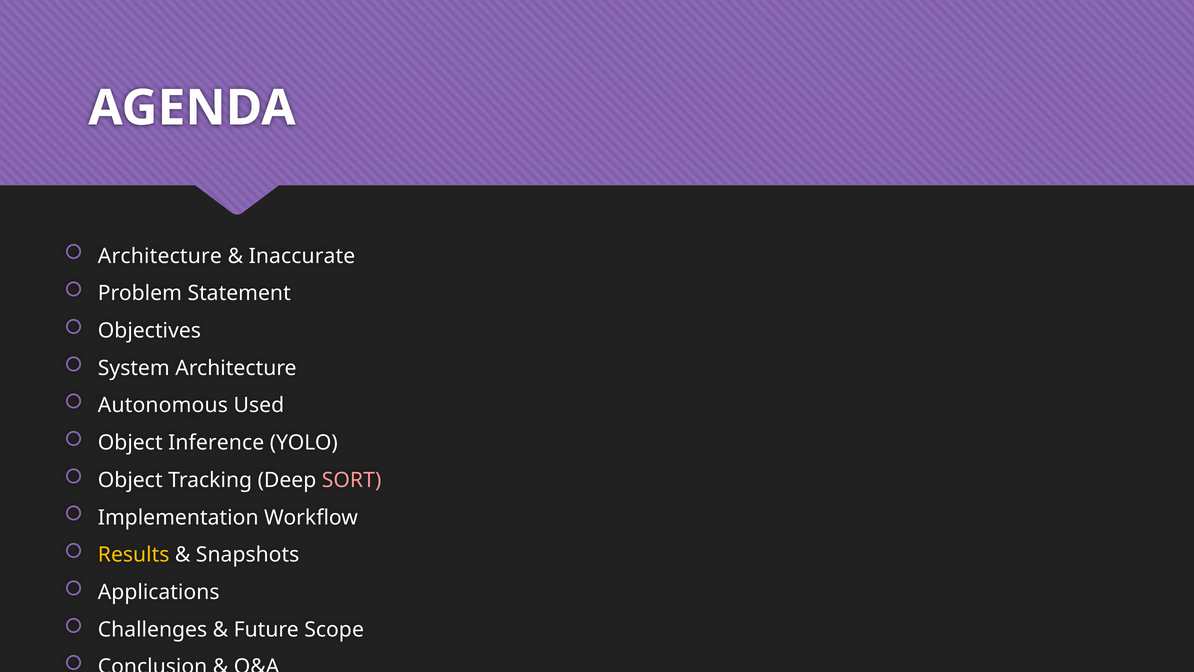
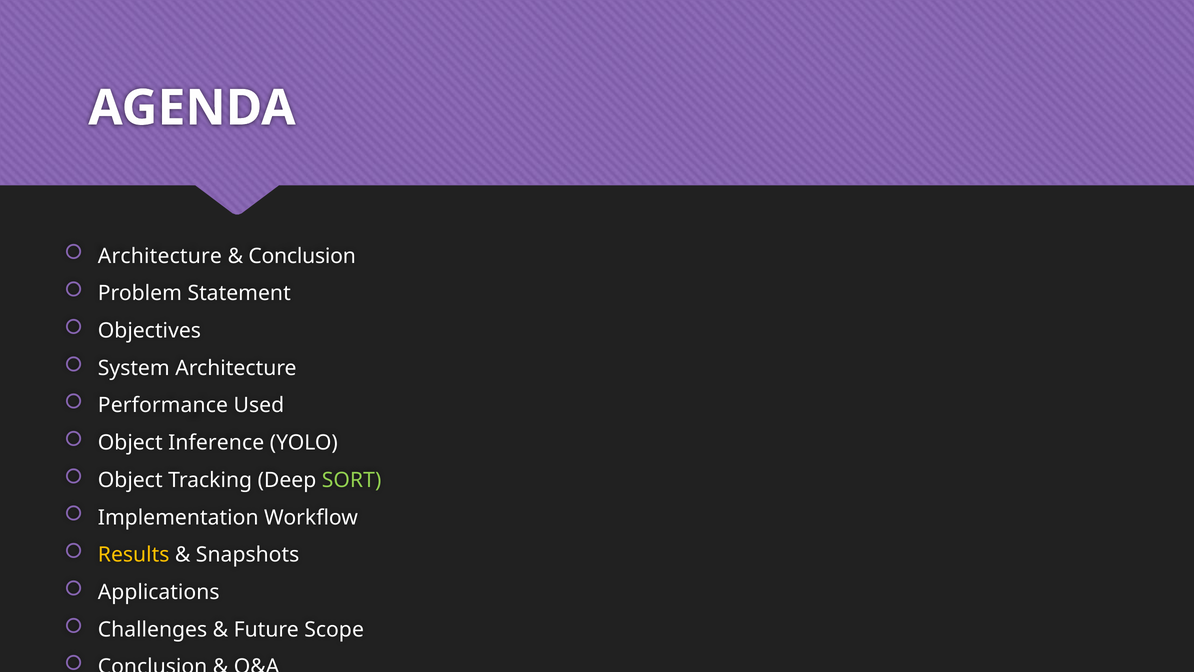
Inaccurate: Inaccurate -> Conclusion (302, 256)
Autonomous: Autonomous -> Performance (163, 405)
SORT colour: pink -> light green (352, 480)
